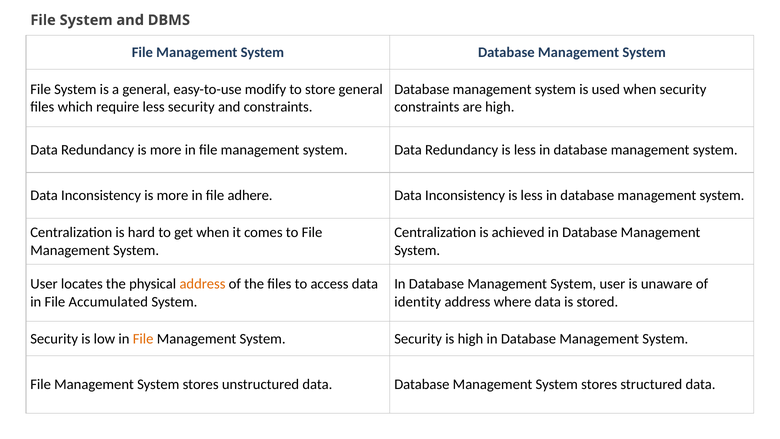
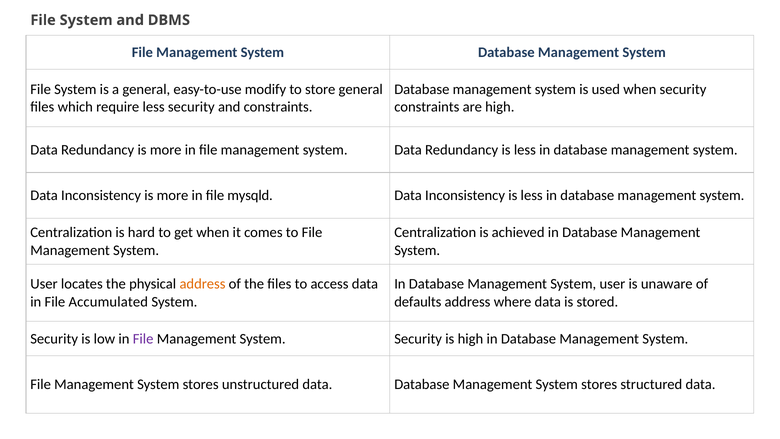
adhere: adhere -> mysqld (250, 196)
identity: identity -> defaults (418, 302)
File colour: orange -> purple (143, 339)
